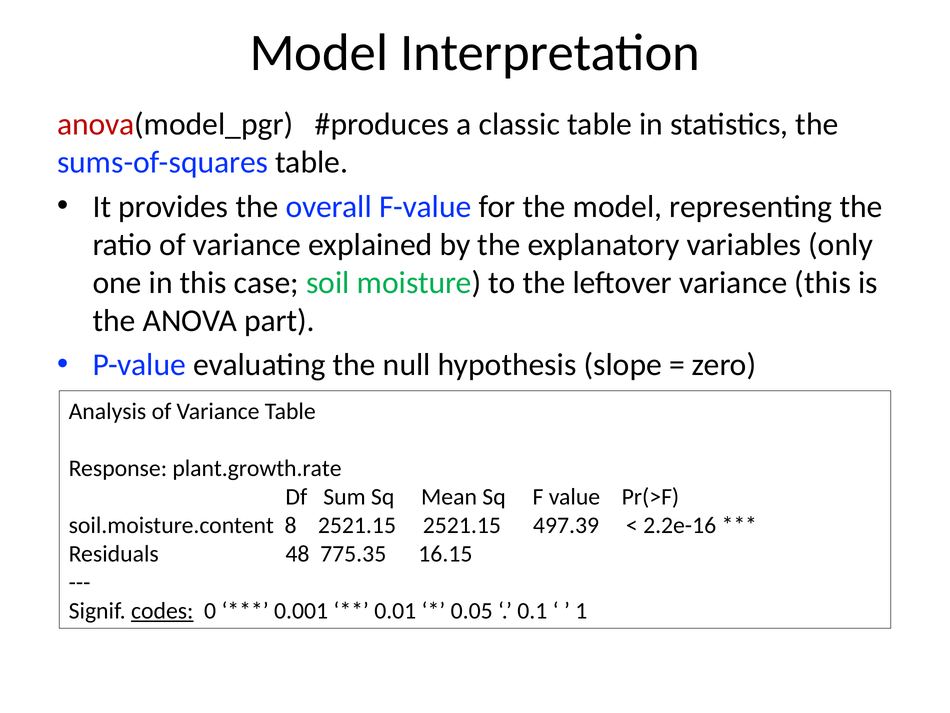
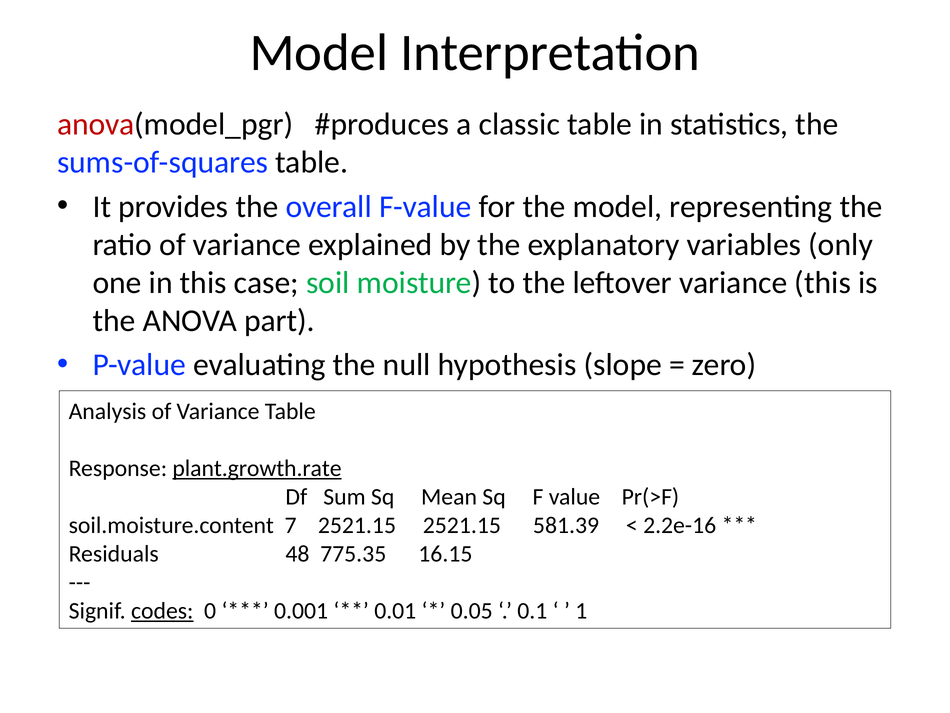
plant.growth.rate underline: none -> present (257, 468)
8: 8 -> 7 (291, 525)
497.39: 497.39 -> 581.39 (566, 525)
